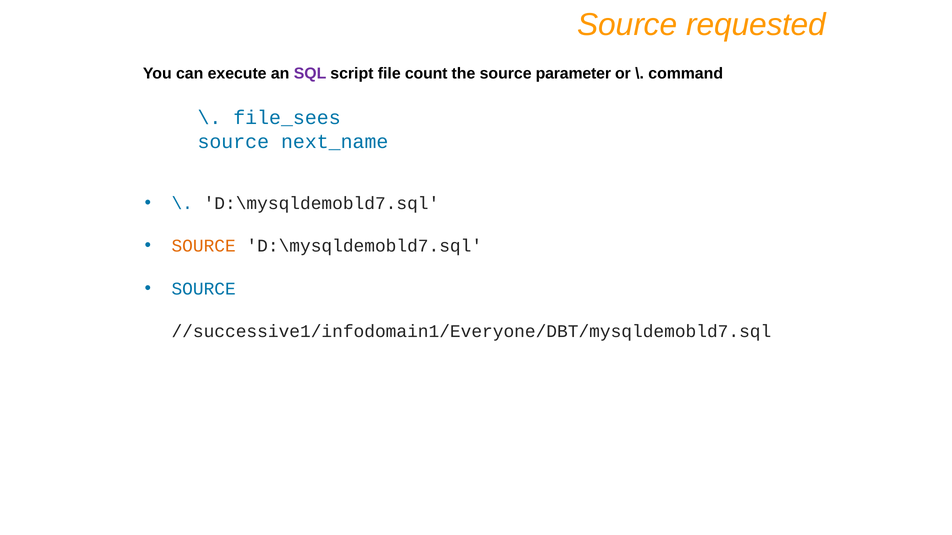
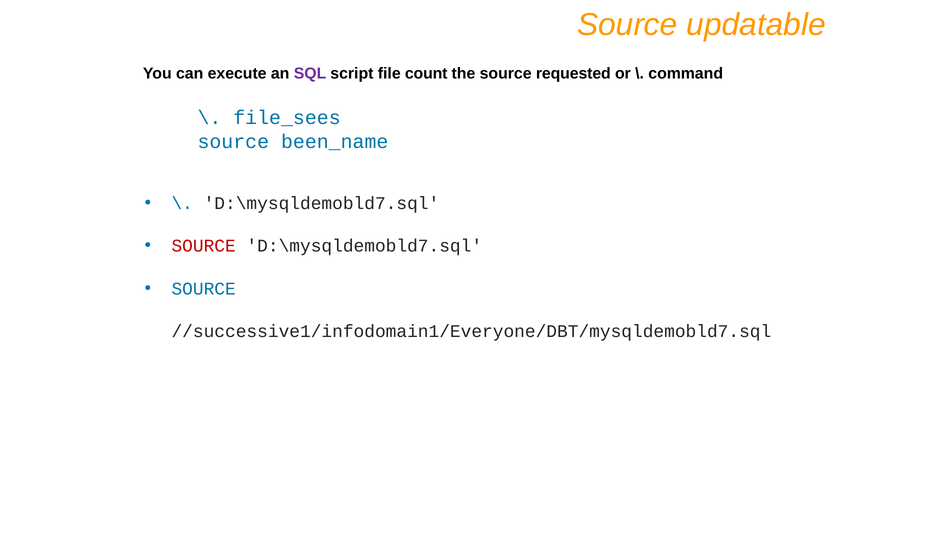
requested: requested -> updatable (756, 25)
parameter: parameter -> requested (573, 74)
next_name: next_name -> been_name (335, 142)
SOURCE colour: orange -> red (204, 246)
